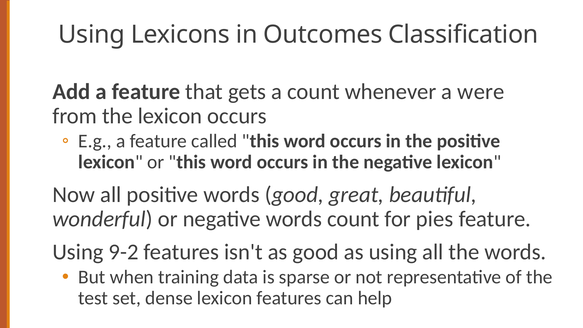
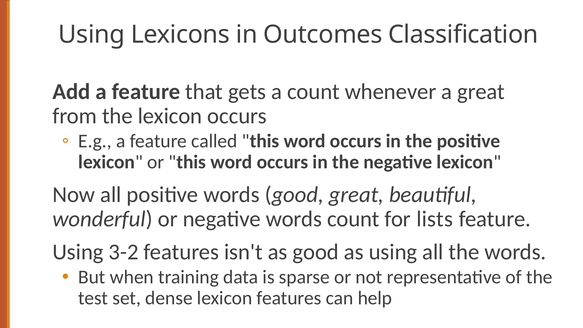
a were: were -> great (481, 92)
pies: pies -> lists (435, 219)
9-2: 9-2 -> 3-2 (124, 252)
